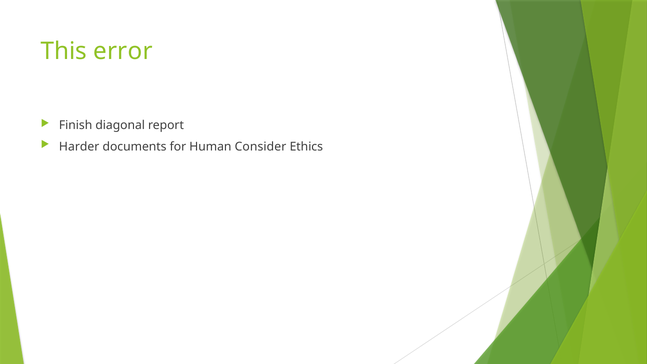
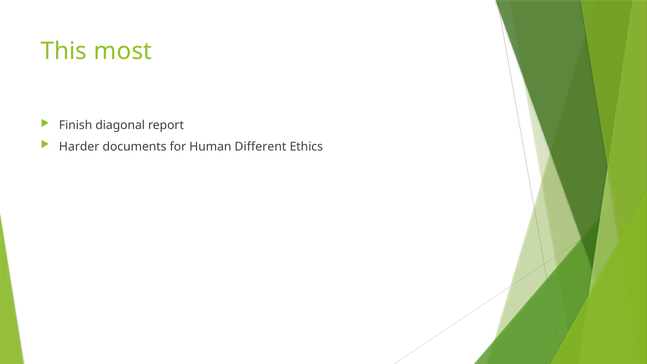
error: error -> most (123, 51)
Consider: Consider -> Different (260, 147)
